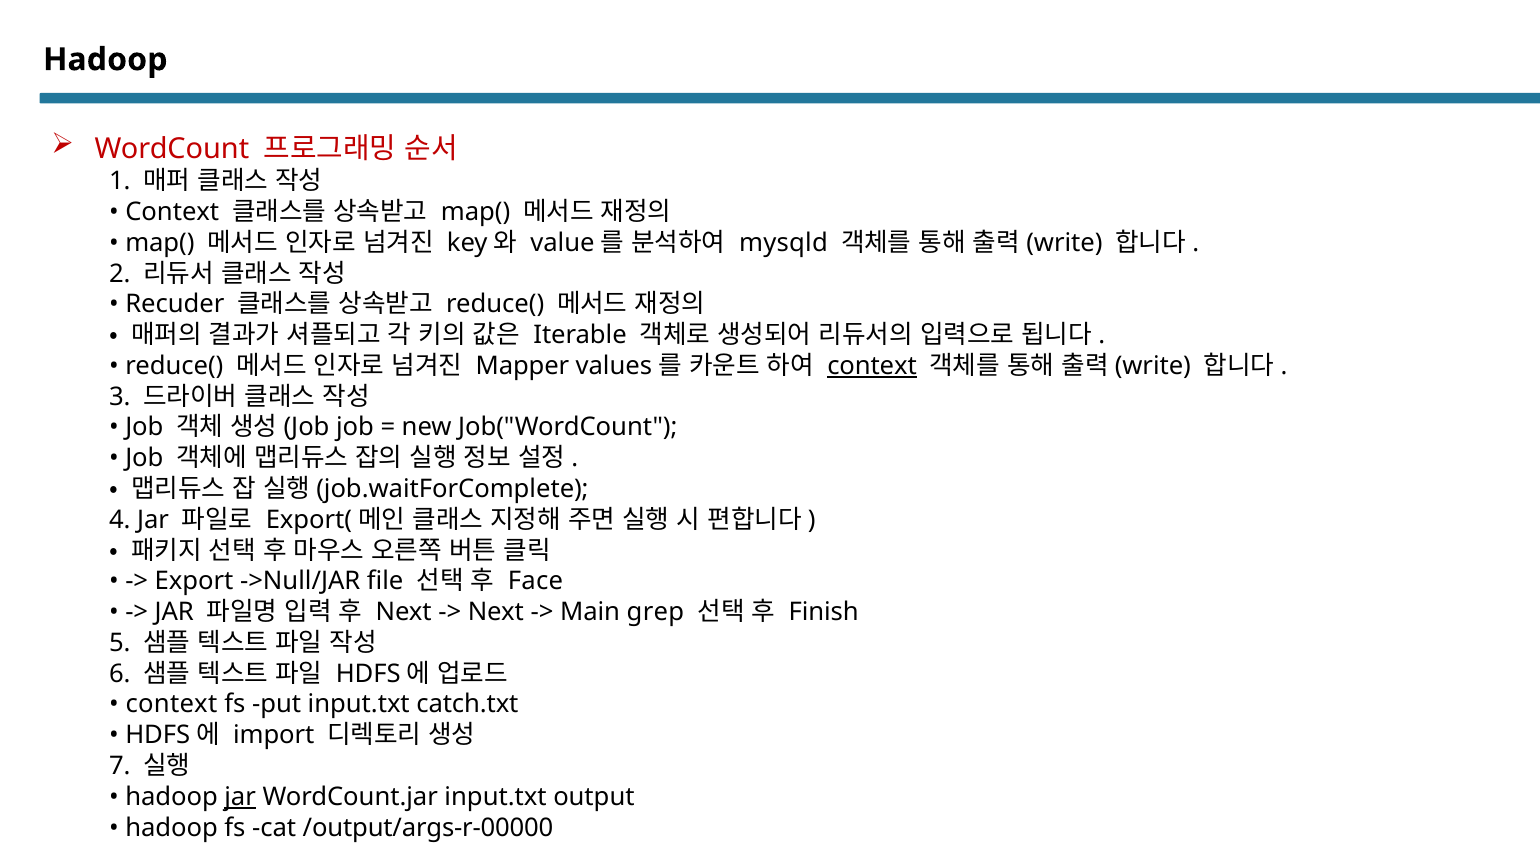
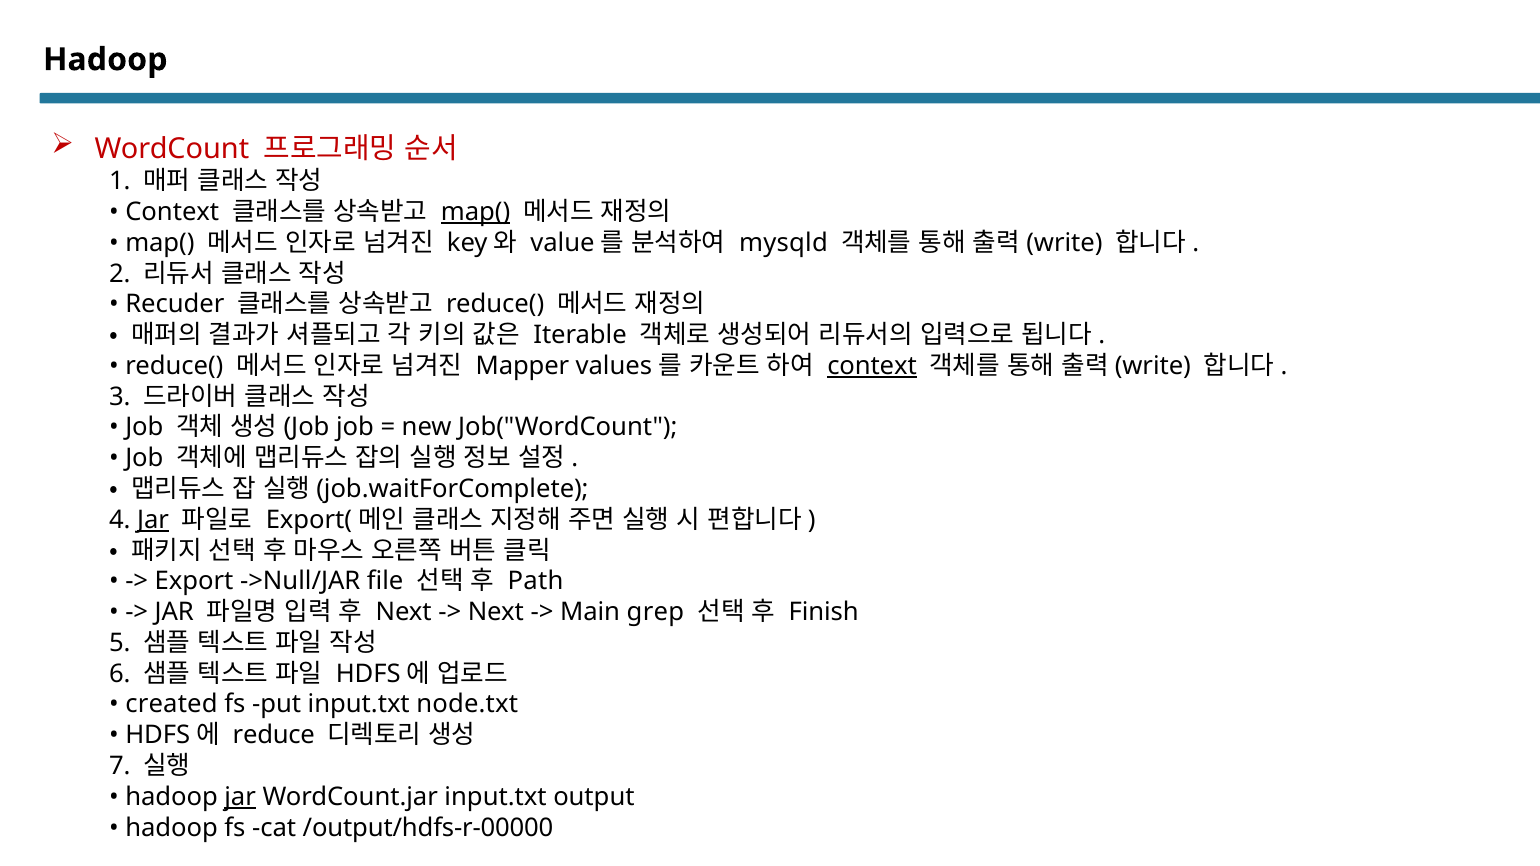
map( underline: none -> present (476, 212)
Jar underline: none -> present (153, 520)
Face: Face -> Path (535, 582)
context: context -> created (171, 705)
catch.txt: catch.txt -> node.txt (467, 705)
import: import -> reduce (274, 735)
/output/args-r-00000: /output/args-r-00000 -> /output/hdfs-r-00000 (428, 828)
